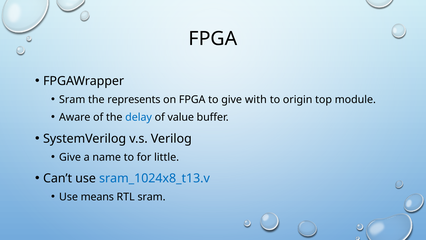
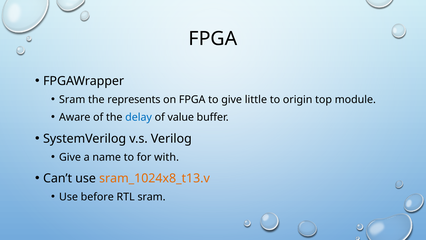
with: with -> little (256, 100)
little: little -> with (167, 157)
sram_1024x8_t13.v colour: blue -> orange (154, 178)
means: means -> before (97, 197)
